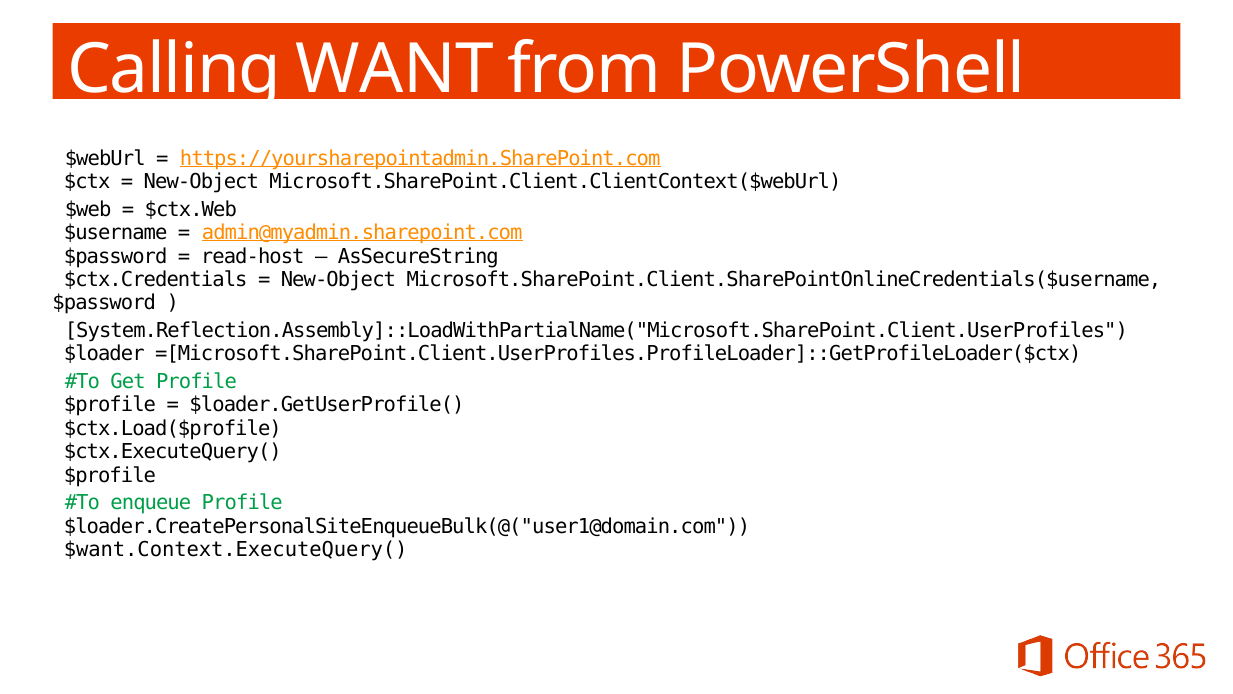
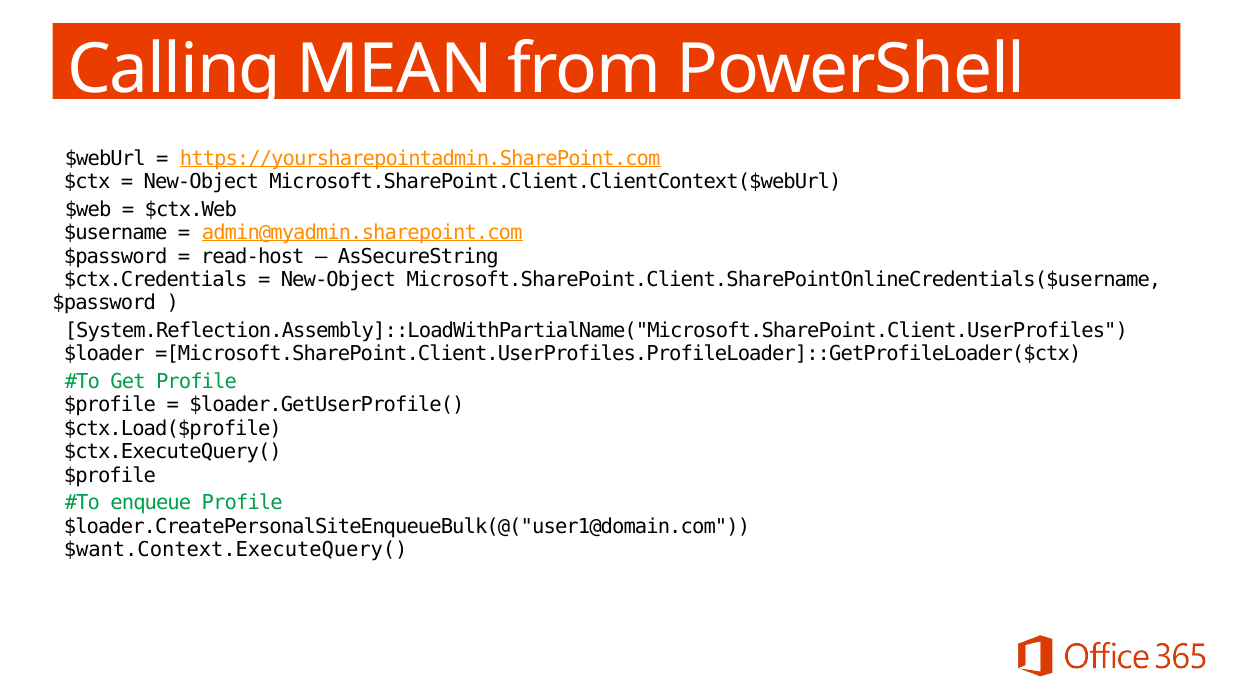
WANT: WANT -> MEAN (395, 69)
